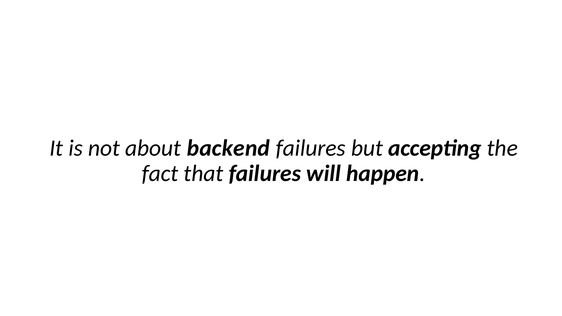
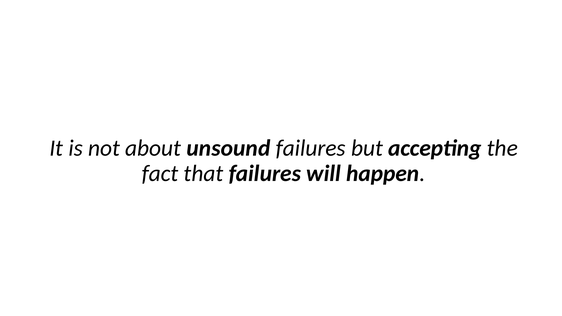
backend: backend -> unsound (228, 148)
